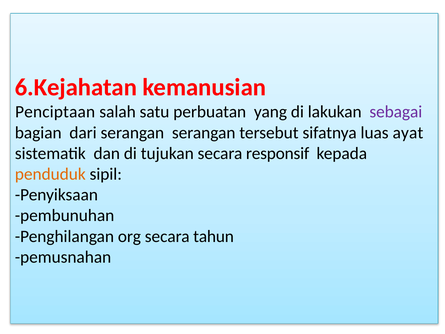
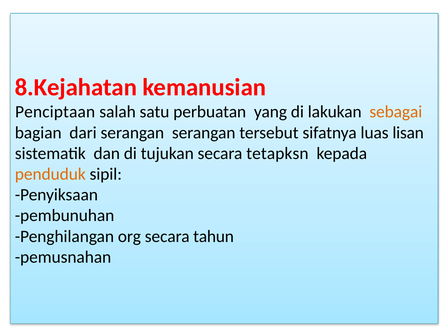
6.Kejahatan: 6.Kejahatan -> 8.Kejahatan (76, 87)
sebagai colour: purple -> orange (396, 112)
ayat: ayat -> lisan (408, 133)
responsif: responsif -> tetapksn (277, 153)
